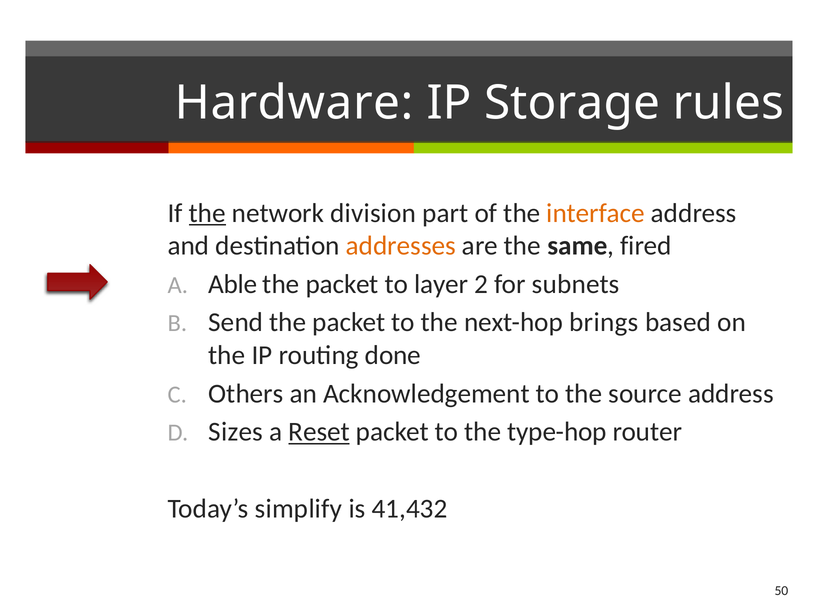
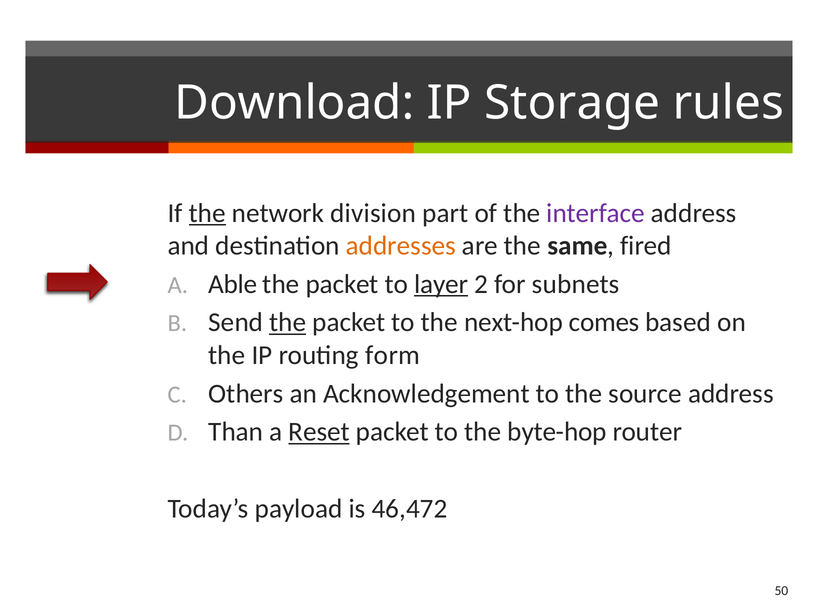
Hardware: Hardware -> Download (294, 103)
interface colour: orange -> purple (596, 213)
layer underline: none -> present (441, 284)
the underline: none -> present (288, 323)
brings: brings -> comes (604, 323)
done: done -> form (393, 355)
Sizes: Sizes -> Than (236, 432)
type-hop: type-hop -> byte-hop (557, 432)
simplify: simplify -> payload (299, 509)
41,432: 41,432 -> 46,472 (410, 509)
